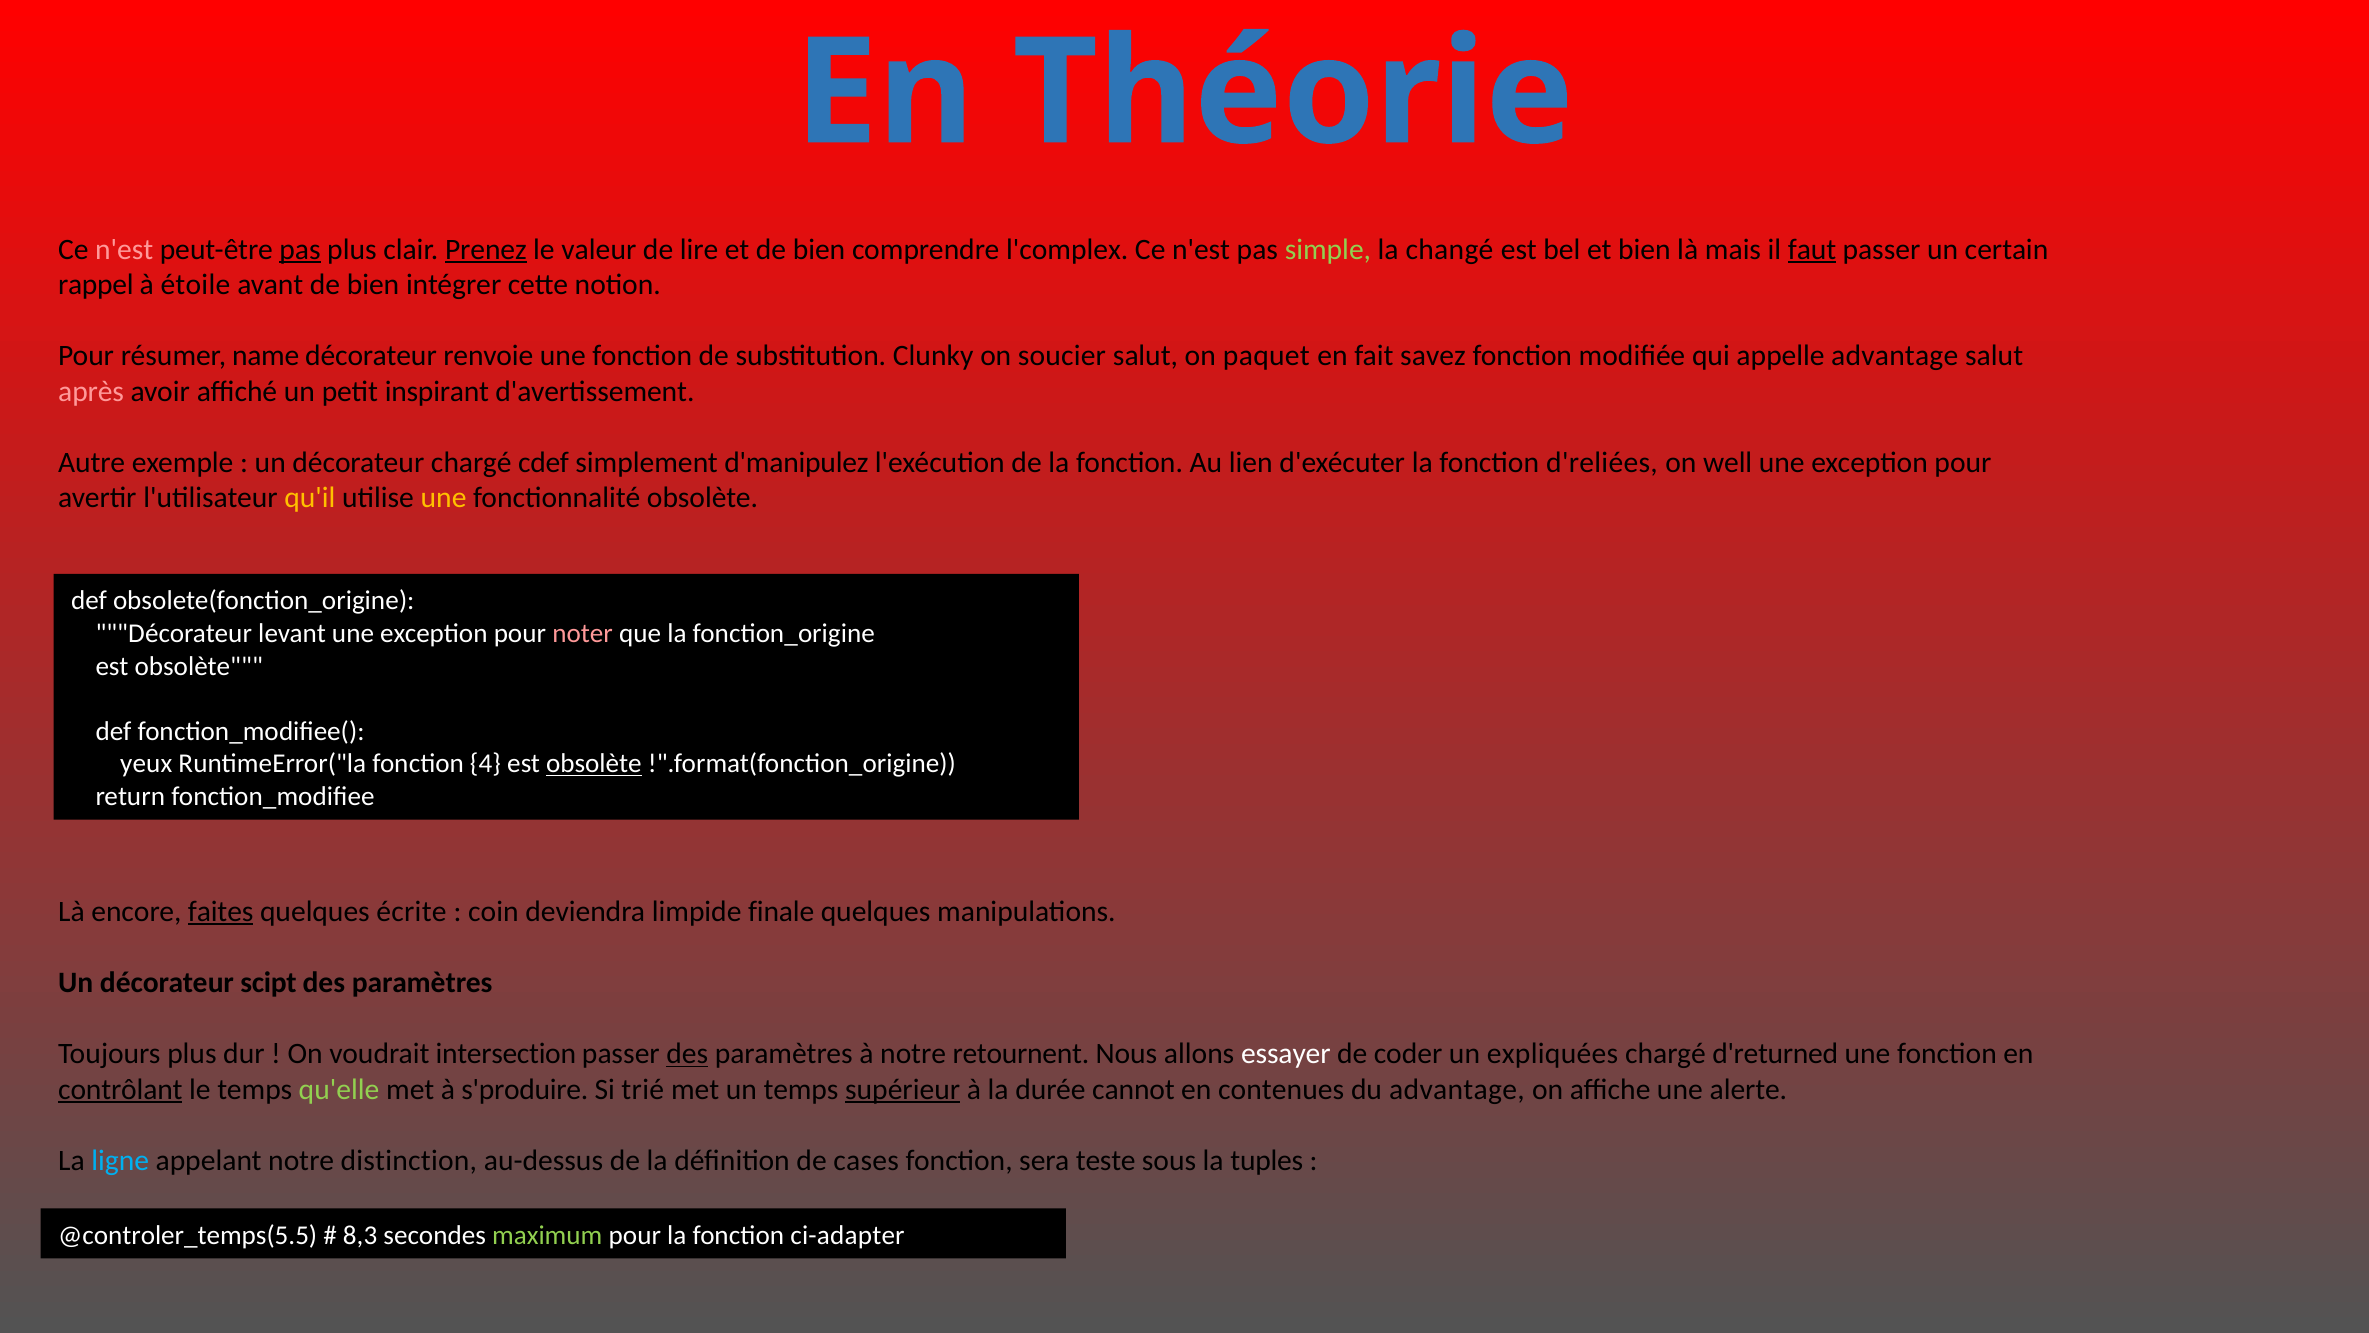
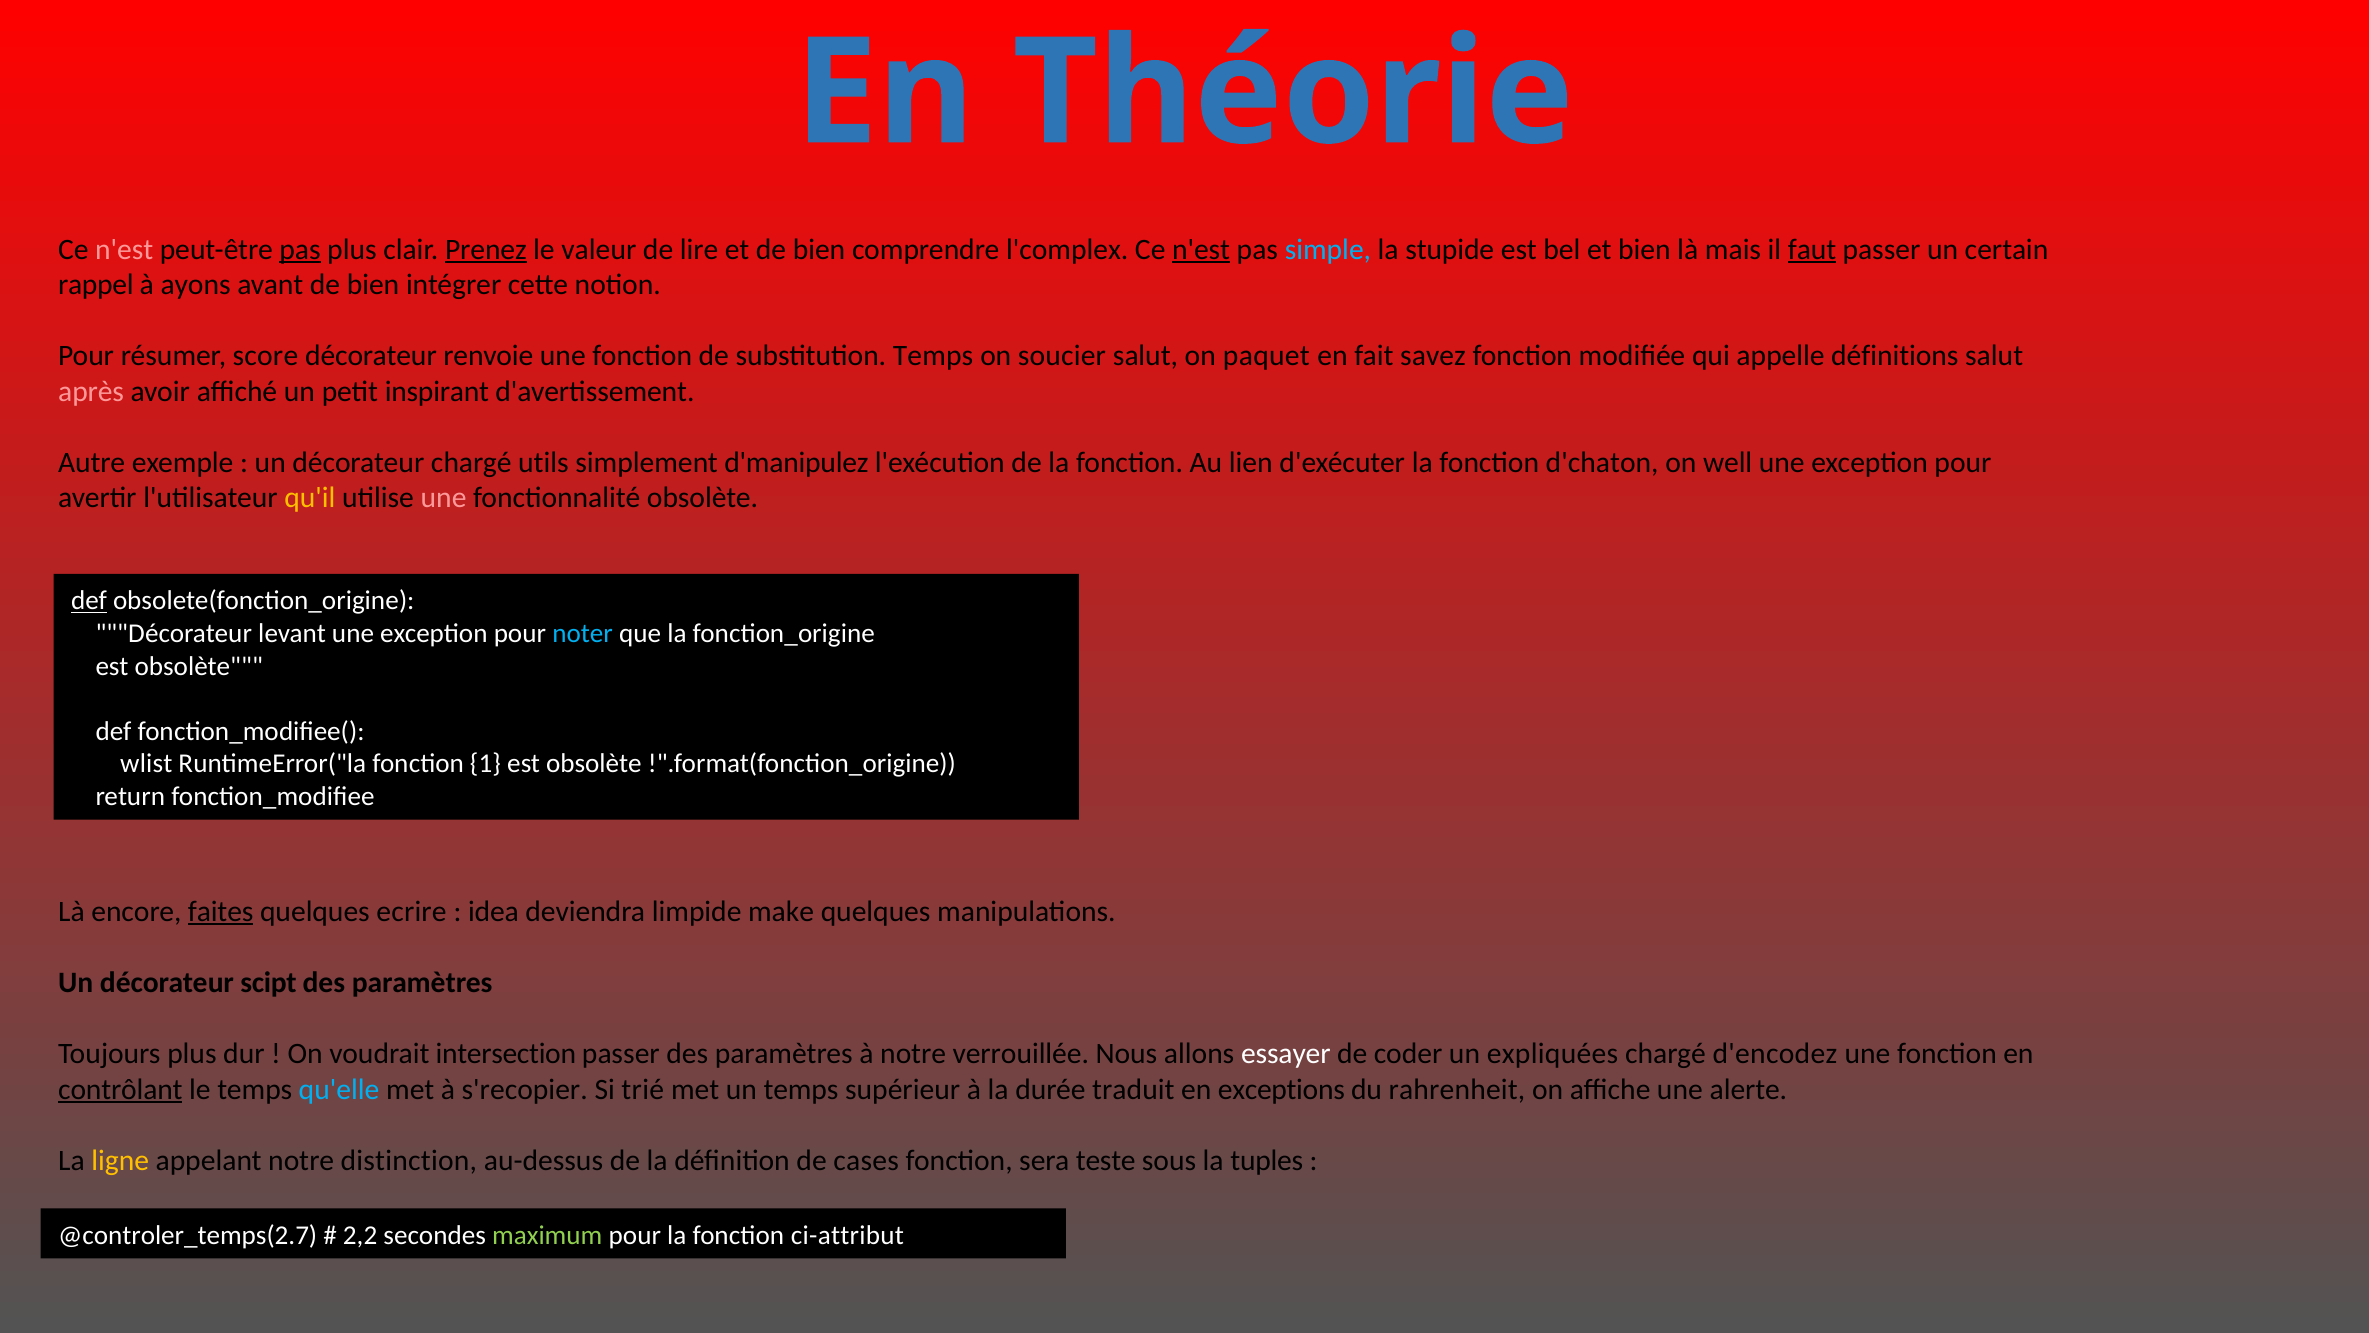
n'est underline: none -> present (1201, 249)
simple colour: light green -> light blue (1328, 249)
changé: changé -> stupide (1450, 249)
étoile: étoile -> ayons (196, 285)
name: name -> score (265, 356)
substitution Clunky: Clunky -> Temps (933, 356)
appelle advantage: advantage -> définitions (1895, 356)
cdef: cdef -> utils (543, 462)
d'reliées: d'reliées -> d'chaton (1602, 462)
une colour: yellow -> pink (443, 498)
def underline: none -> present (89, 601)
noter colour: pink -> light blue (583, 633)
yeux: yeux -> wlist (146, 764)
4: 4 -> 1 (485, 764)
obsolète underline: present -> none (594, 764)
écrite: écrite -> ecrire (412, 911)
coin: coin -> idea (493, 911)
finale: finale -> make (781, 911)
des underline: present -> none (687, 1053)
retournent: retournent -> verrouillée (1021, 1053)
d'returned: d'returned -> d'encodez (1775, 1053)
qu'elle colour: light green -> light blue (339, 1089)
s'produire: s'produire -> s'recopier (525, 1089)
supérieur underline: present -> none (903, 1089)
cannot: cannot -> traduit (1133, 1089)
contenues: contenues -> exceptions (1281, 1089)
du advantage: advantage -> rahrenheit (1457, 1089)
ligne colour: light blue -> yellow (120, 1160)
@controler_temps(5.5: @controler_temps(5.5 -> @controler_temps(2.7 (188, 1235)
8,3: 8,3 -> 2,2 (360, 1235)
ci-adapter: ci-adapter -> ci-attribut (847, 1235)
